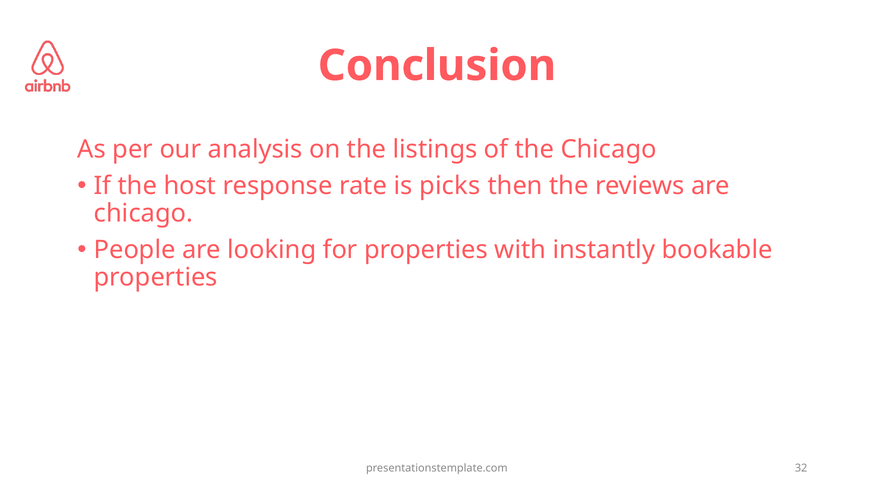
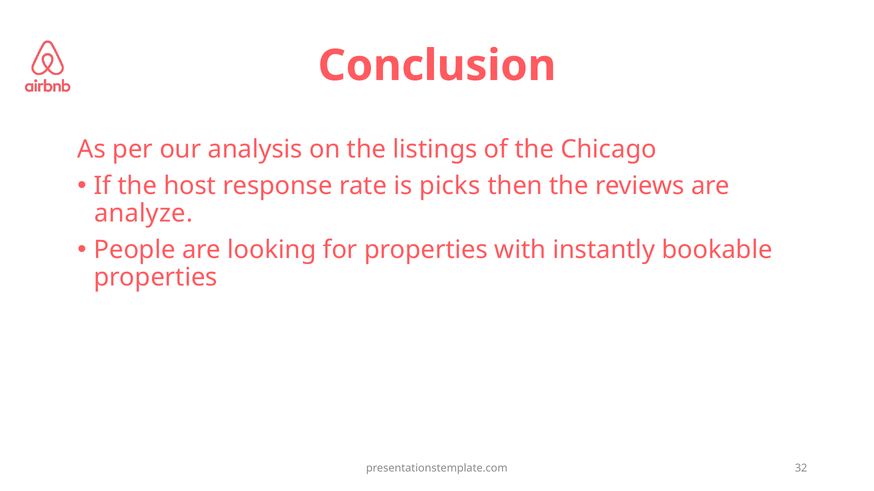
chicago: chicago -> analyze (143, 213)
